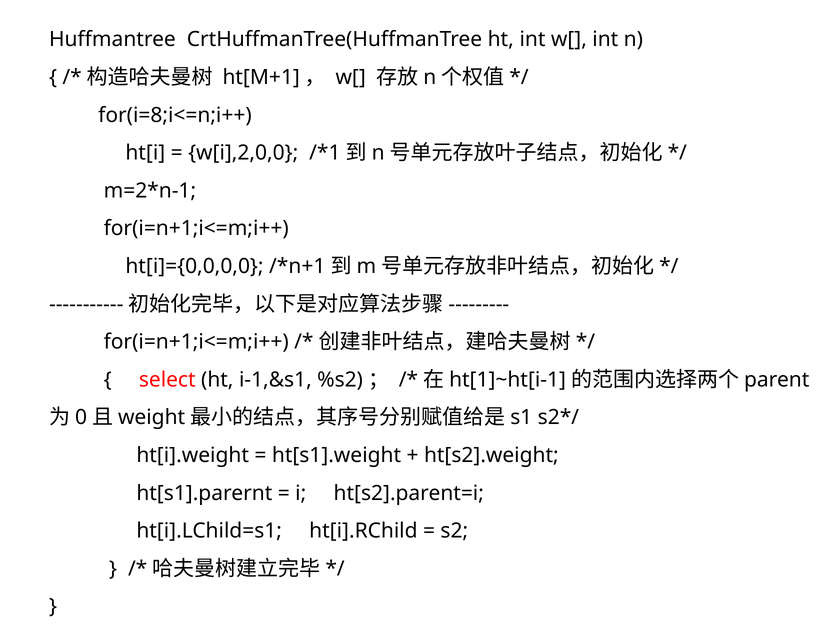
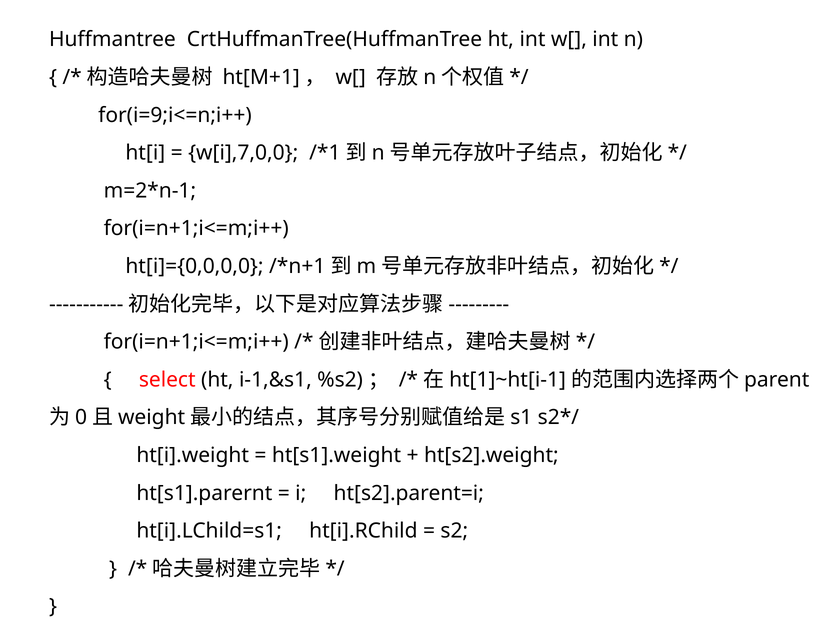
for(i=8;i<=n;i++: for(i=8;i<=n;i++ -> for(i=9;i<=n;i++ (175, 115)
w[i],2,0,0: w[i],2,0,0 -> w[i],7,0,0 (243, 153)
